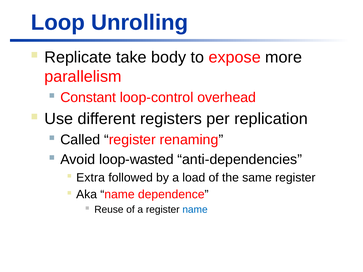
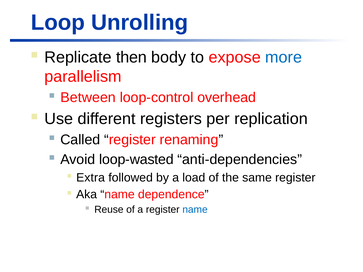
take: take -> then (131, 57)
more colour: black -> blue (284, 57)
Constant: Constant -> Between (88, 98)
